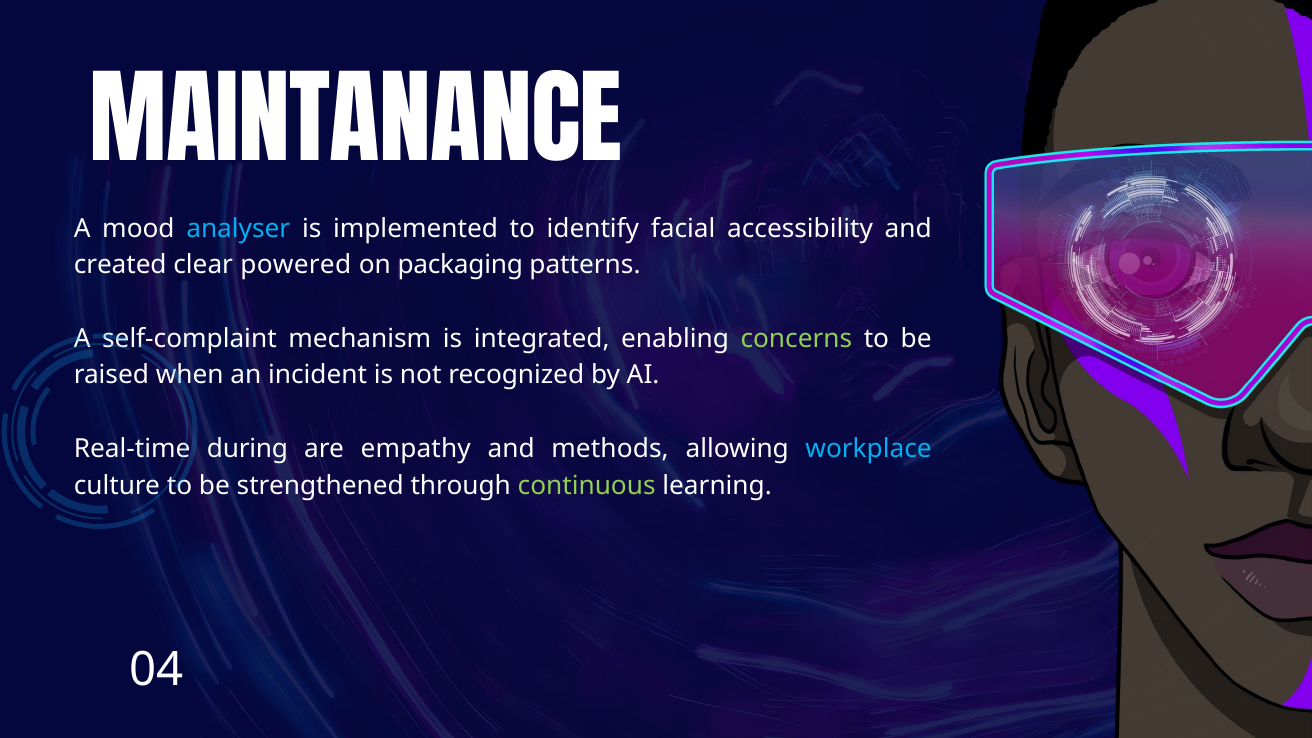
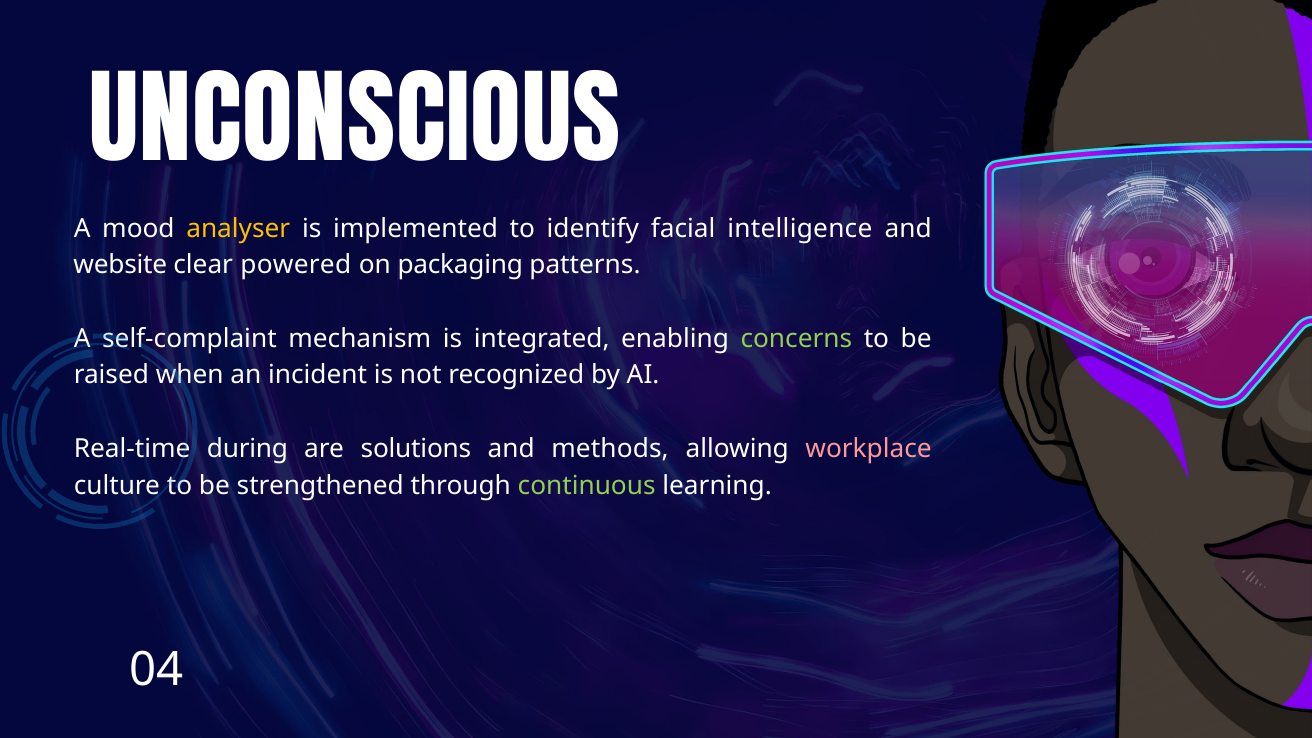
MAINTANANCE: MAINTANANCE -> UNCONSCIOUS (355, 126)
analyser colour: light blue -> yellow (238, 228)
accessibility: accessibility -> intelligence (800, 228)
created: created -> website (120, 265)
empathy: empathy -> solutions (416, 449)
workplace colour: light blue -> pink (869, 449)
